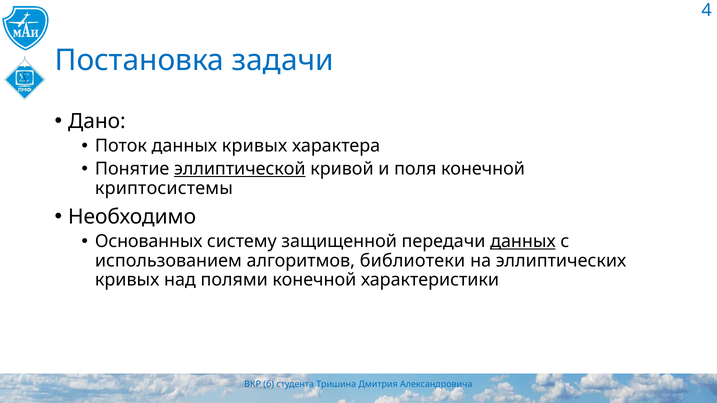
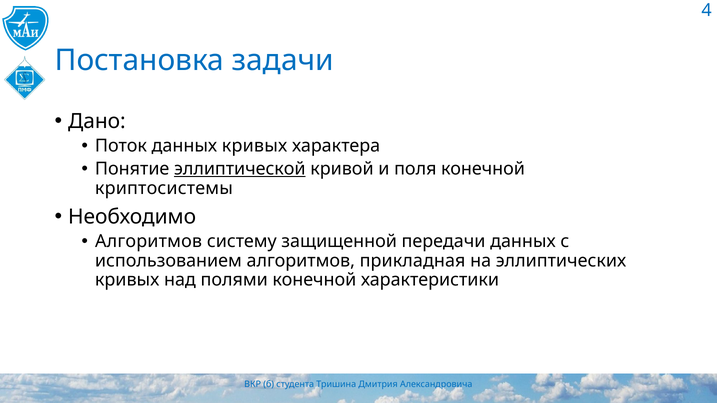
Основанных: Основанных -> Алгоритмов (149, 242)
данных underline: present -> none (523, 242)
библиотеки: библиотеки -> прикладная (413, 261)
